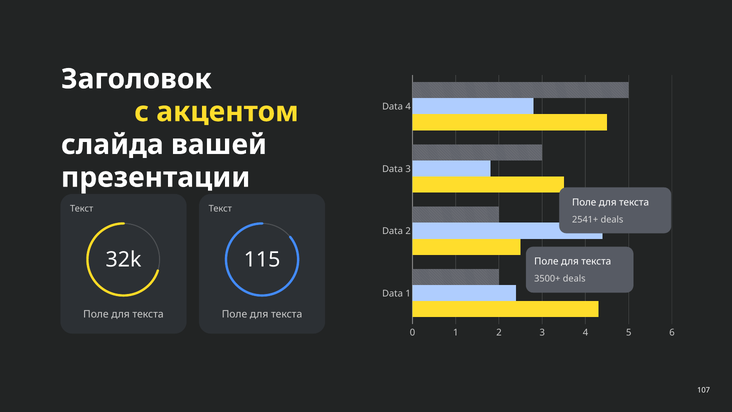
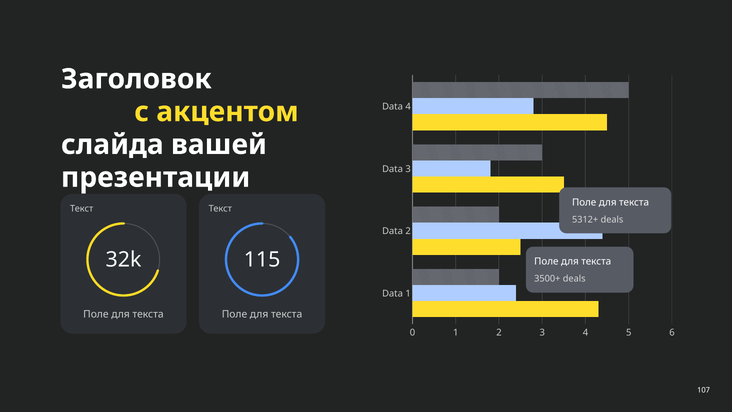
2541+: 2541+ -> 5312+ (585, 220)
